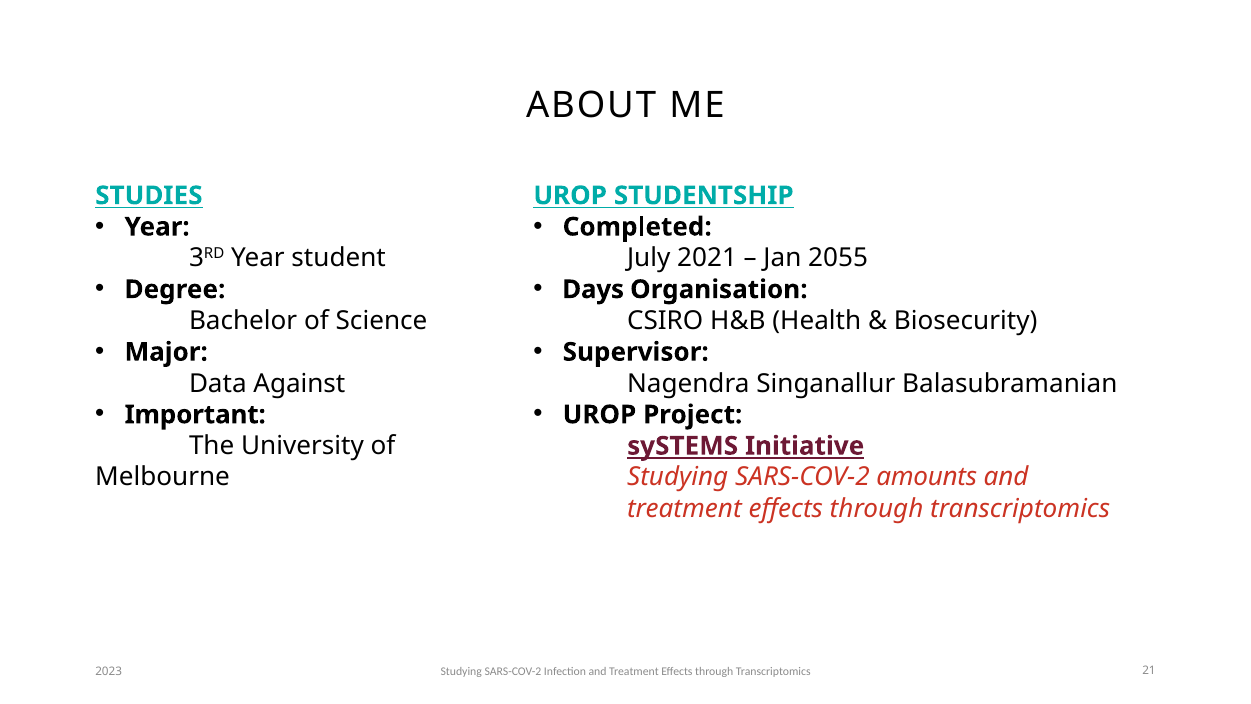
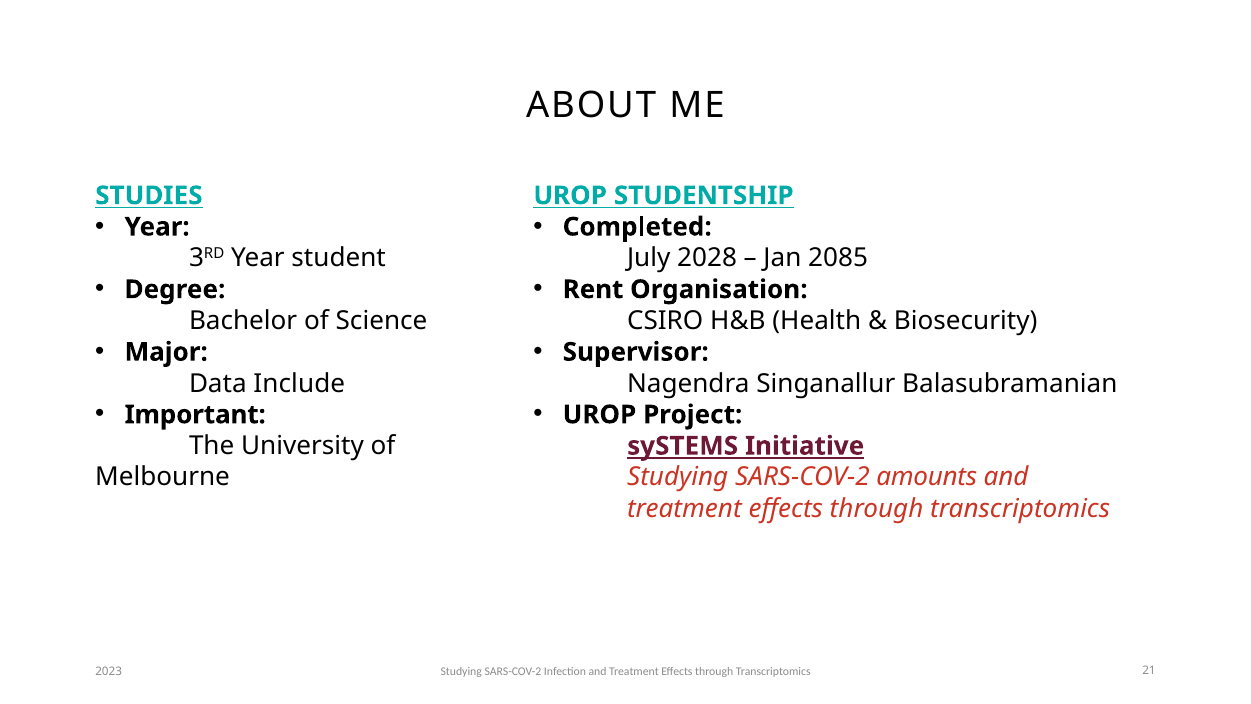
2021: 2021 -> 2028 (707, 258)
2055: 2055 -> 2085 (838, 258)
Days: Days -> Rent (593, 289)
Against: Against -> Include (299, 383)
